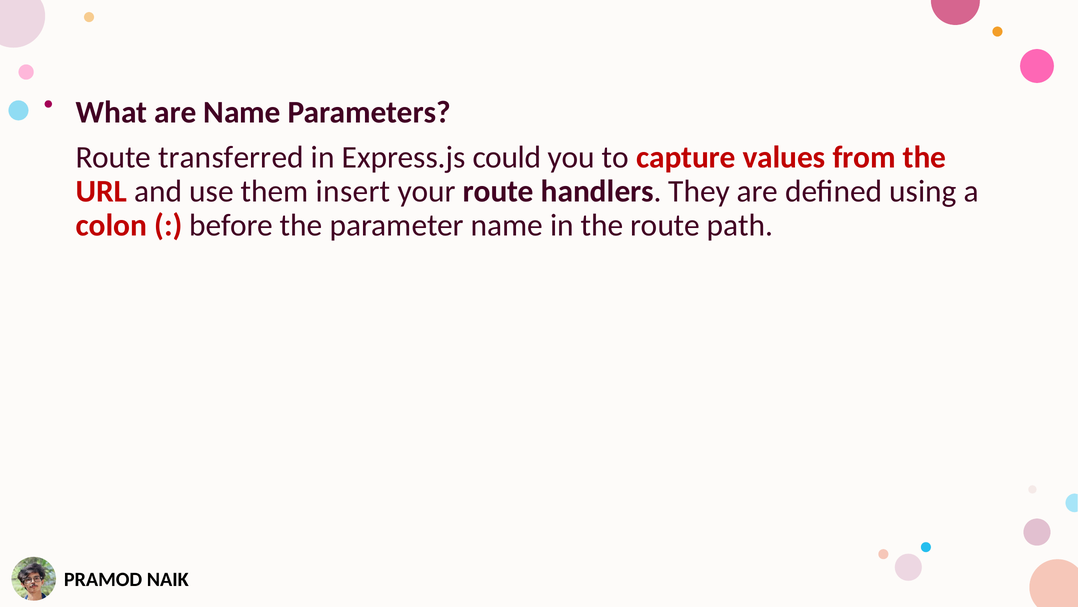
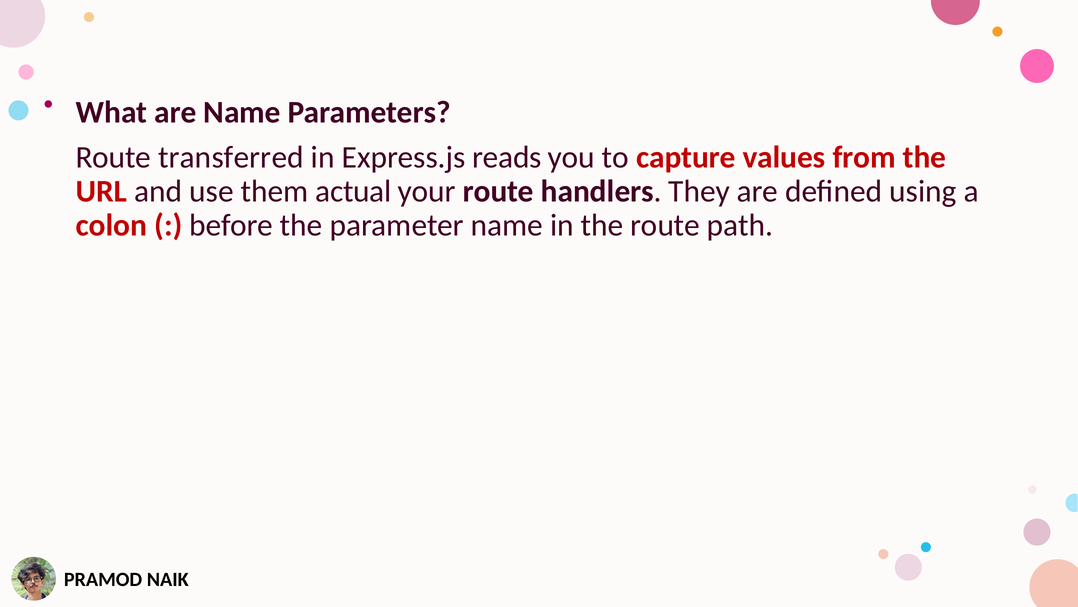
could: could -> reads (507, 157)
insert: insert -> actual (353, 191)
